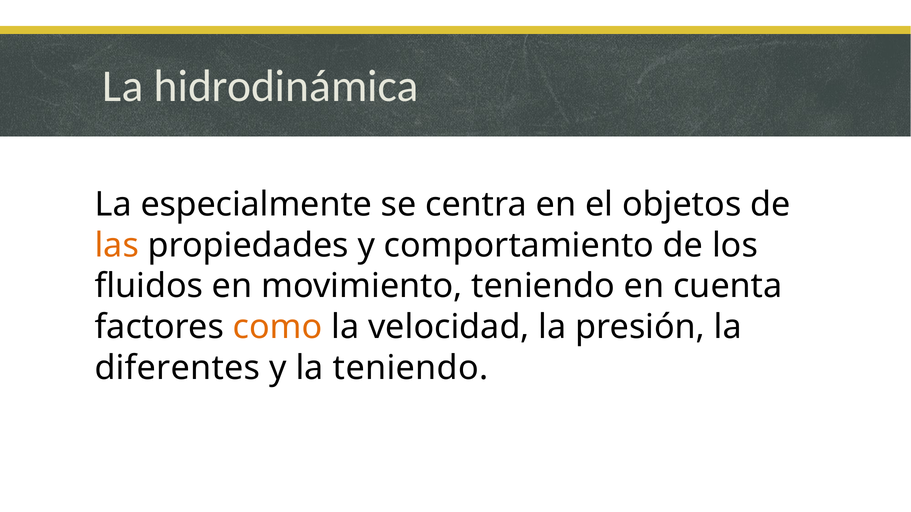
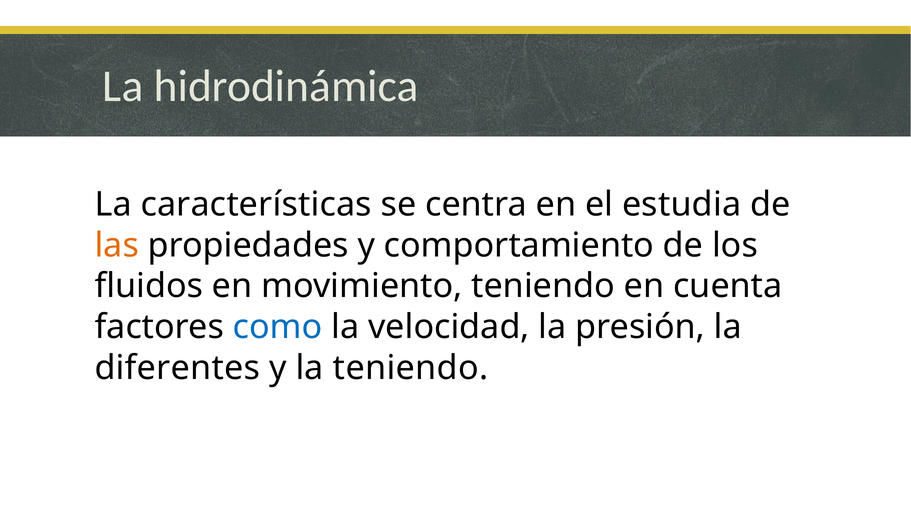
especialmente: especialmente -> características (256, 204)
objetos: objetos -> estudia (682, 204)
como colour: orange -> blue (278, 327)
